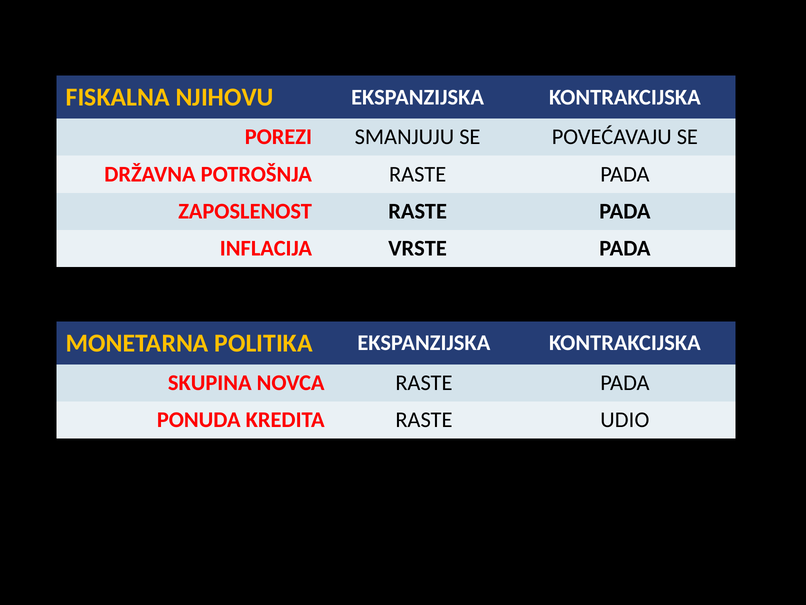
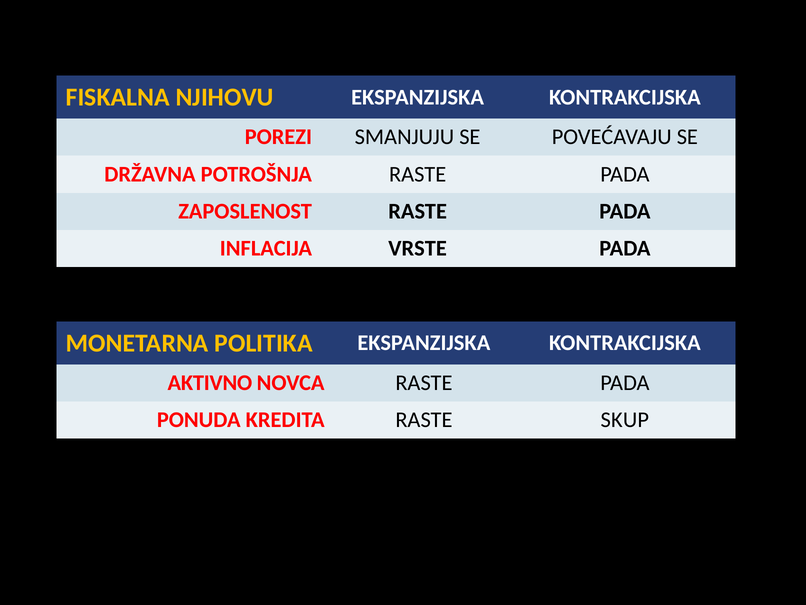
SKUPINA: SKUPINA -> AKTIVNO (210, 383)
UDIO: UDIO -> SKUP (625, 420)
